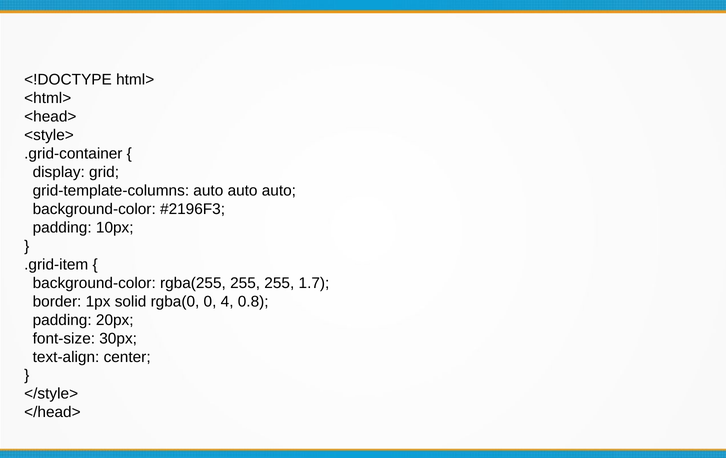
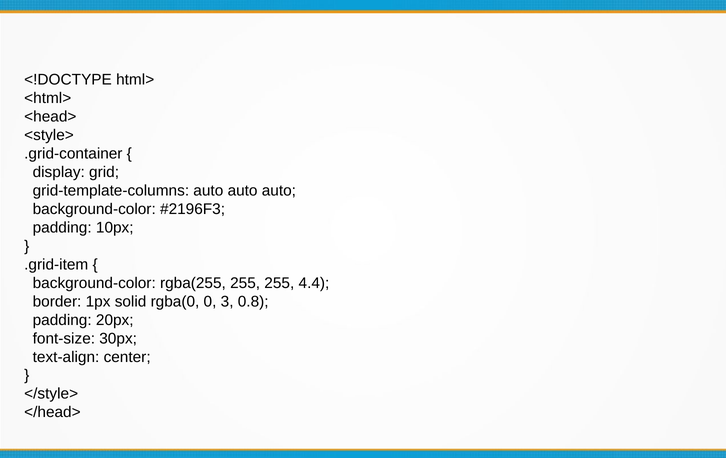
1.7: 1.7 -> 4.4 (314, 283)
4: 4 -> 3 (227, 301)
